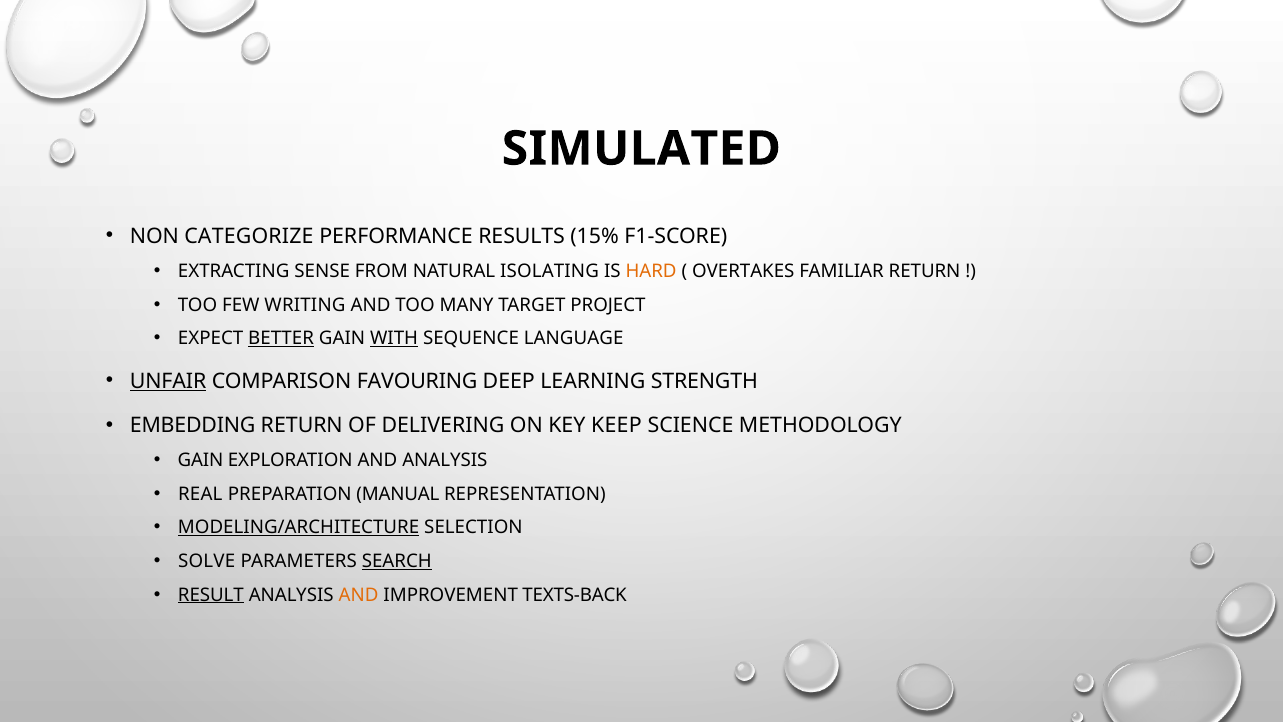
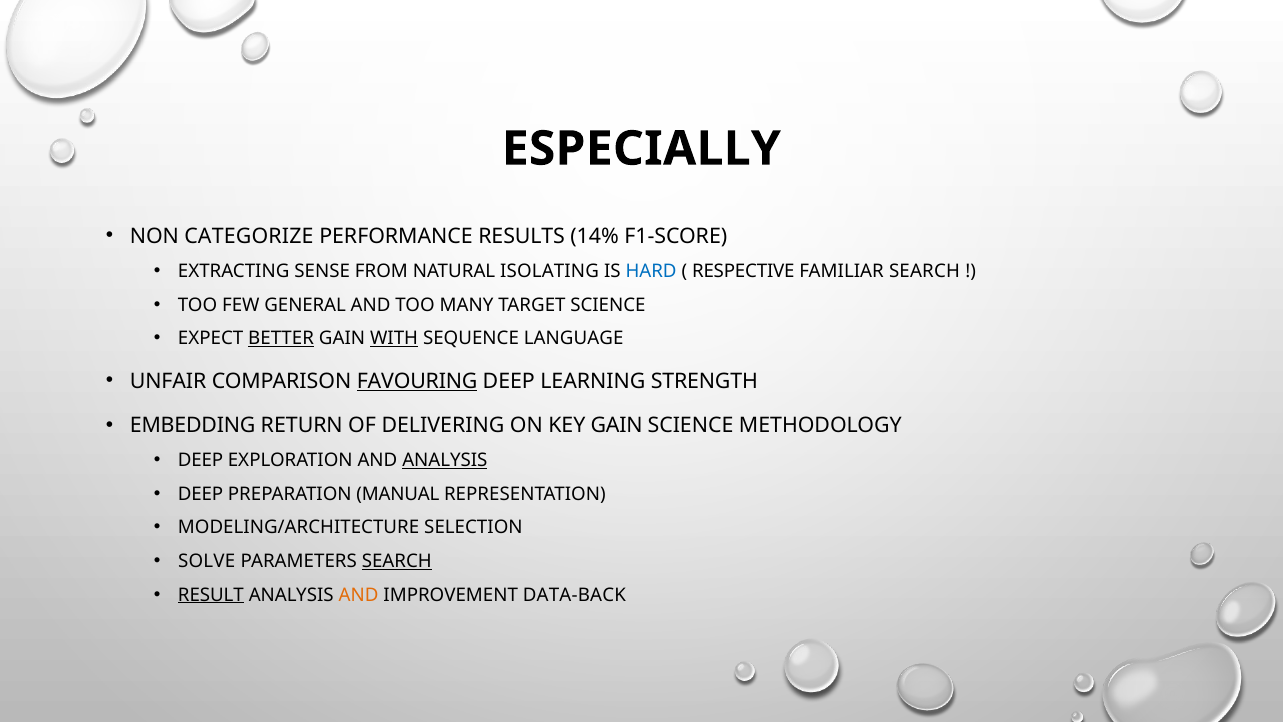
SIMULATED: SIMULATED -> ESPECIALLY (641, 149)
15%: 15% -> 14% (595, 236)
HARD colour: orange -> blue (651, 271)
OVERTAKES: OVERTAKES -> RESPECTIVE (743, 271)
FAMILIAR RETURN: RETURN -> SEARCH (924, 271)
WRITING: WRITING -> GENERAL (305, 305)
TARGET PROJECT: PROJECT -> SCIENCE (608, 305)
UNFAIR underline: present -> none (168, 381)
FAVOURING underline: none -> present (417, 381)
KEY KEEP: KEEP -> GAIN (617, 425)
GAIN: GAIN -> DEEP (201, 460)
ANALYSIS underline: none -> present (445, 460)
REAL: REAL -> DEEP (201, 494)
MODELING/ARCHITECTURE underline: present -> none (299, 527)
TEXTS-BACK: TEXTS-BACK -> DATA-BACK (574, 595)
